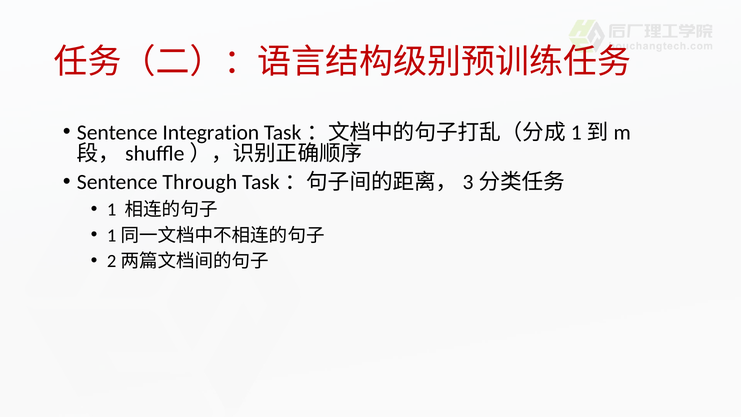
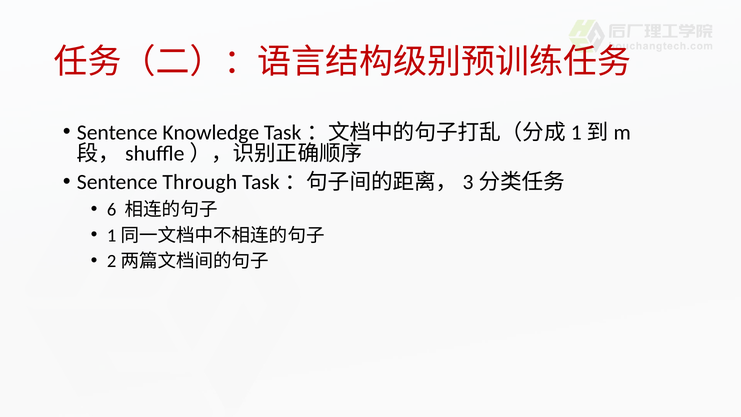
Integration: Integration -> Knowledge (211, 133)
1: 1 -> 6 (112, 210)
